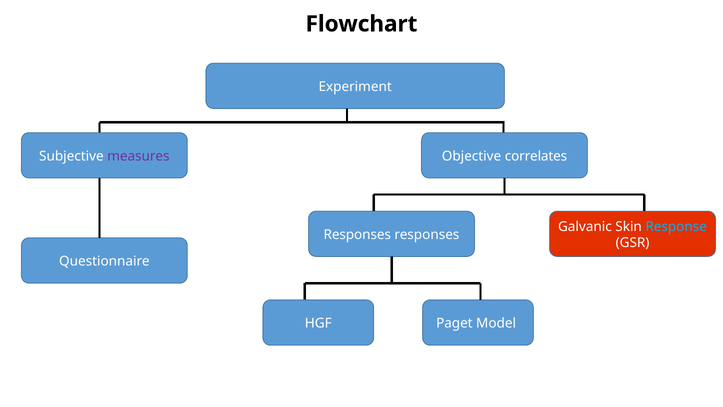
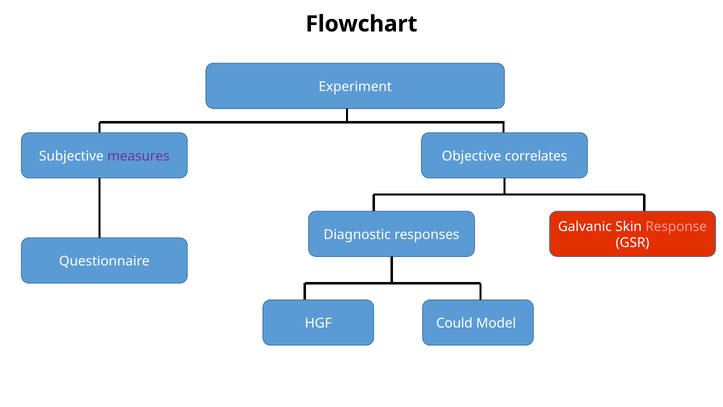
Response colour: light blue -> pink (676, 226)
Responses: Responses -> Diagnostic (357, 235)
Paget: Paget -> Could (454, 323)
